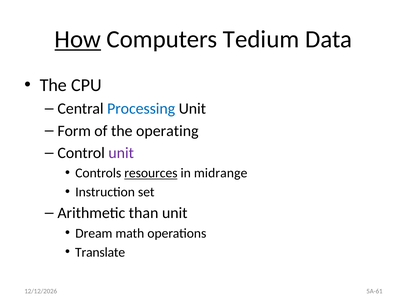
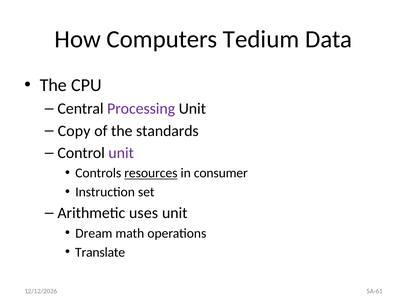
How underline: present -> none (78, 39)
Processing colour: blue -> purple (141, 109)
Form: Form -> Copy (74, 131)
operating: operating -> standards (167, 131)
midrange: midrange -> consumer (221, 173)
than: than -> uses (144, 213)
